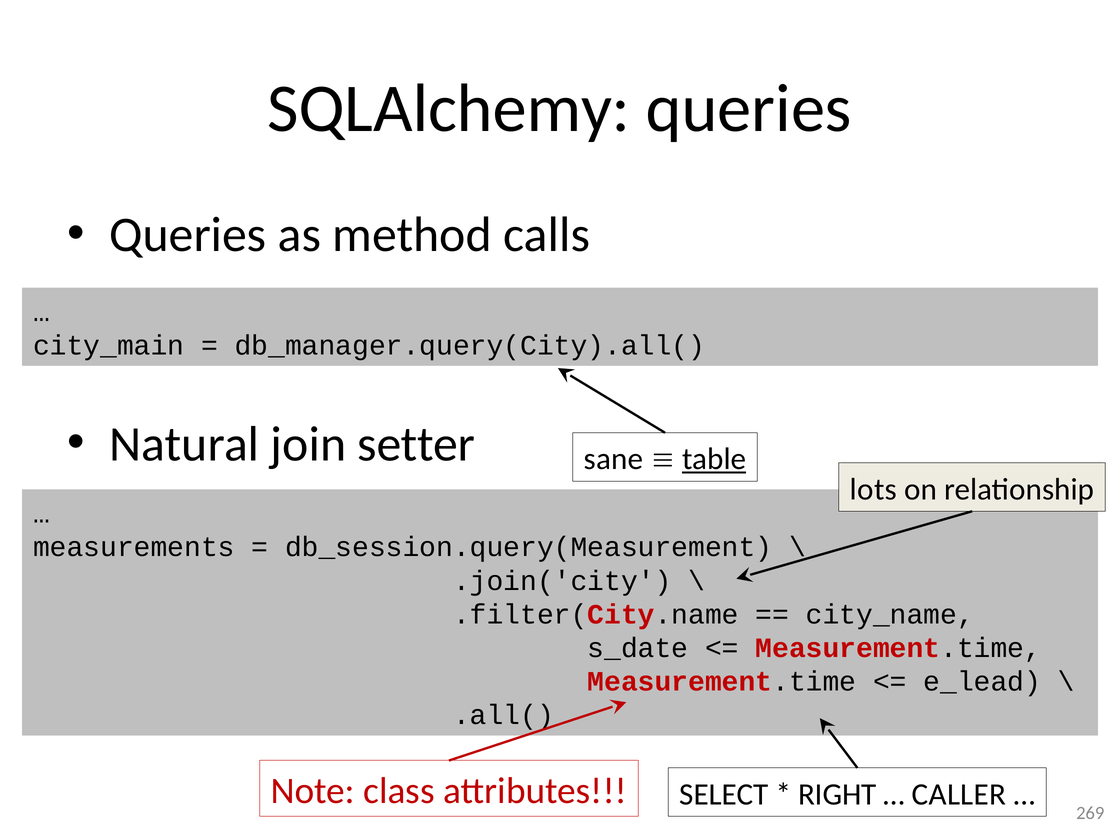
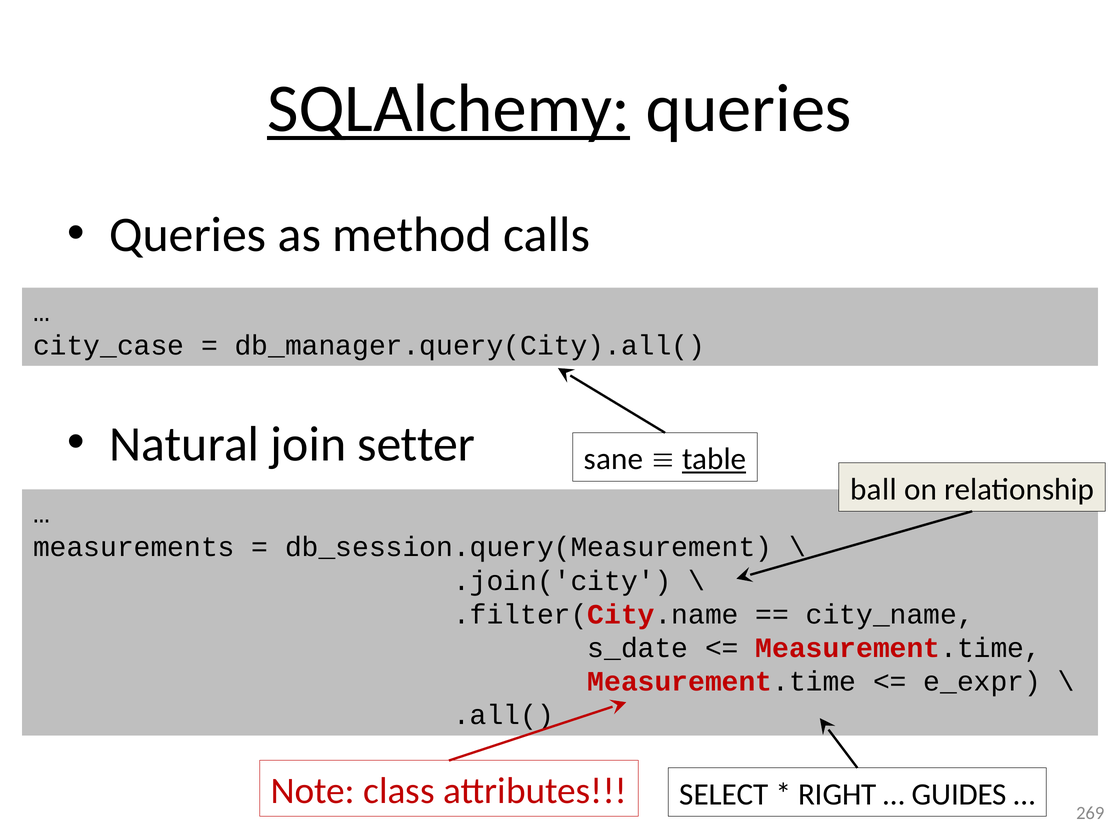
SQLAlchemy underline: none -> present (449, 108)
city_main: city_main -> city_case (109, 346)
lots: lots -> ball (873, 489)
e_lead: e_lead -> e_expr (982, 682)
CALLER: CALLER -> GUIDES (959, 794)
